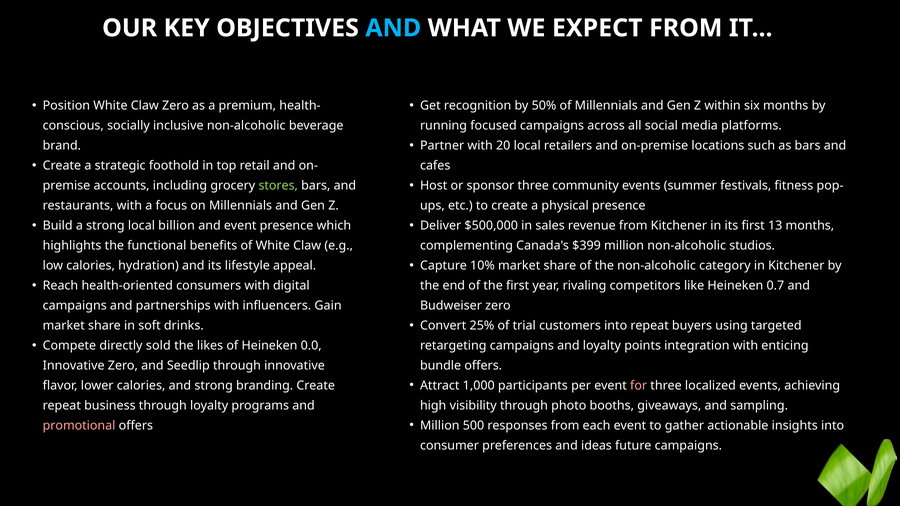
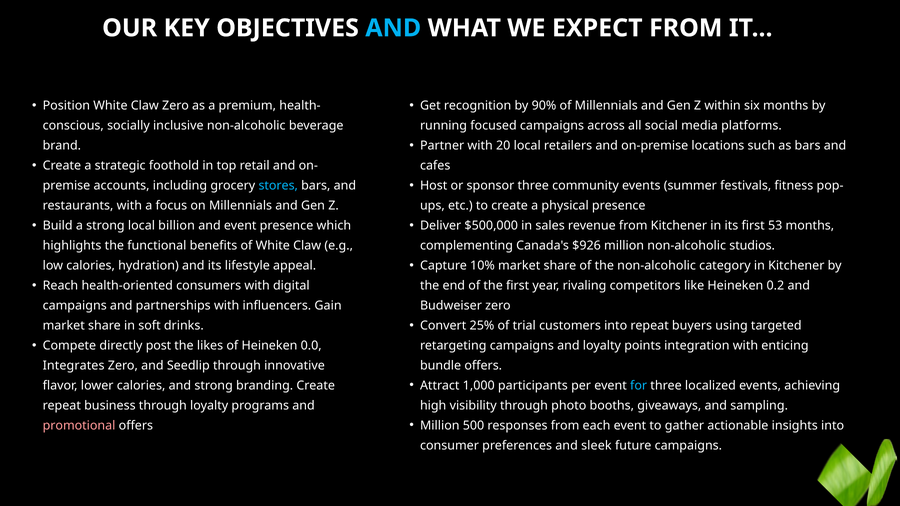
50%: 50% -> 90% (544, 106)
stores colour: light green -> light blue (278, 186)
13: 13 -> 53 (775, 226)
$399: $399 -> $926 (587, 246)
0.7: 0.7 -> 0.2 (775, 286)
sold: sold -> post (158, 346)
Innovative: Innovative -> Integrates (74, 366)
for colour: pink -> light blue (639, 386)
ideas: ideas -> sleek (596, 446)
